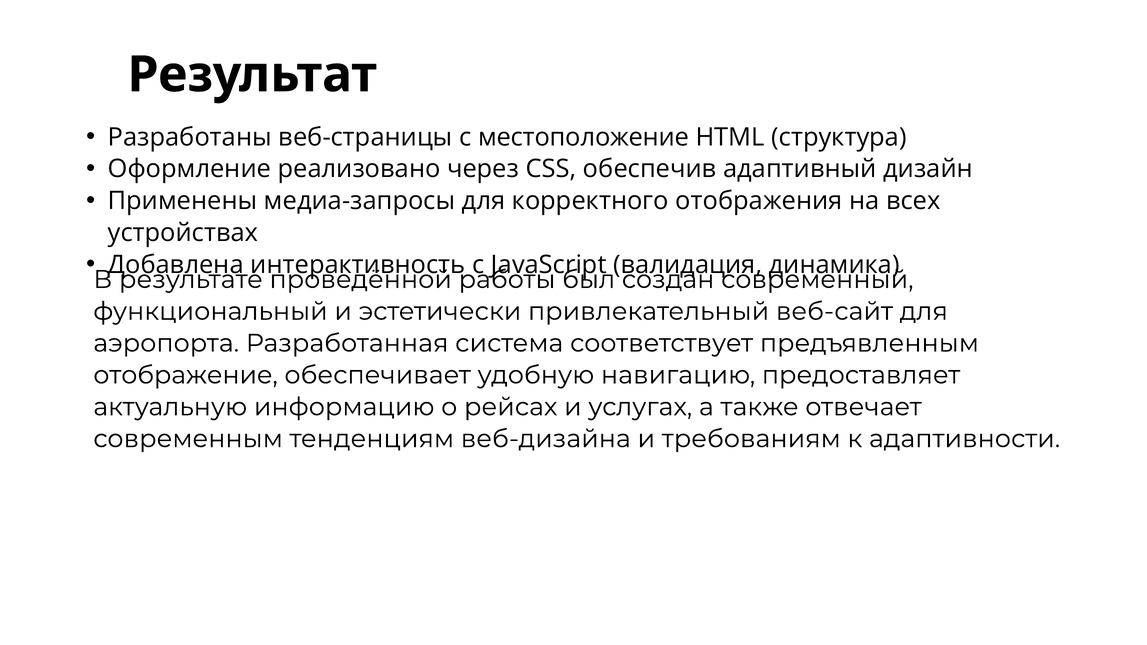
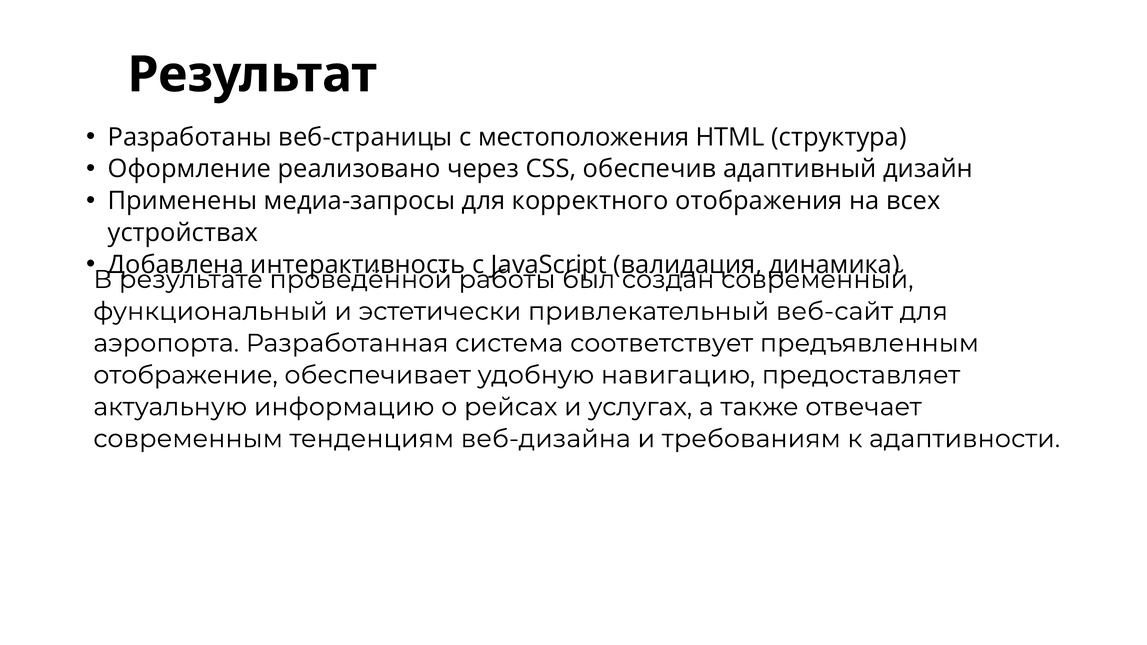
местоположение: местоположение -> местоположения (584, 137)
